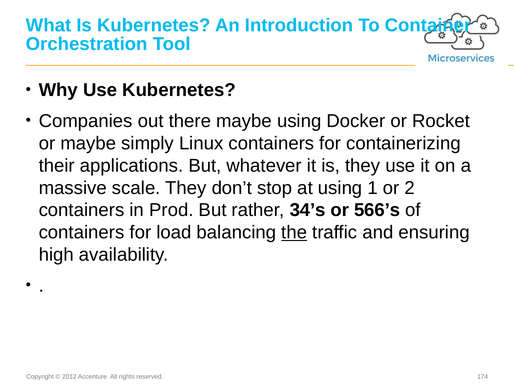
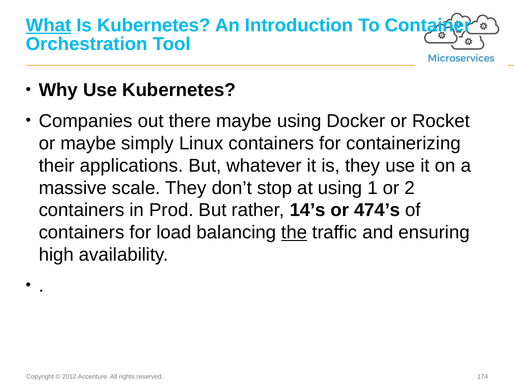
What underline: none -> present (49, 25)
34’s: 34’s -> 14’s (308, 210)
566’s: 566’s -> 474’s (377, 210)
